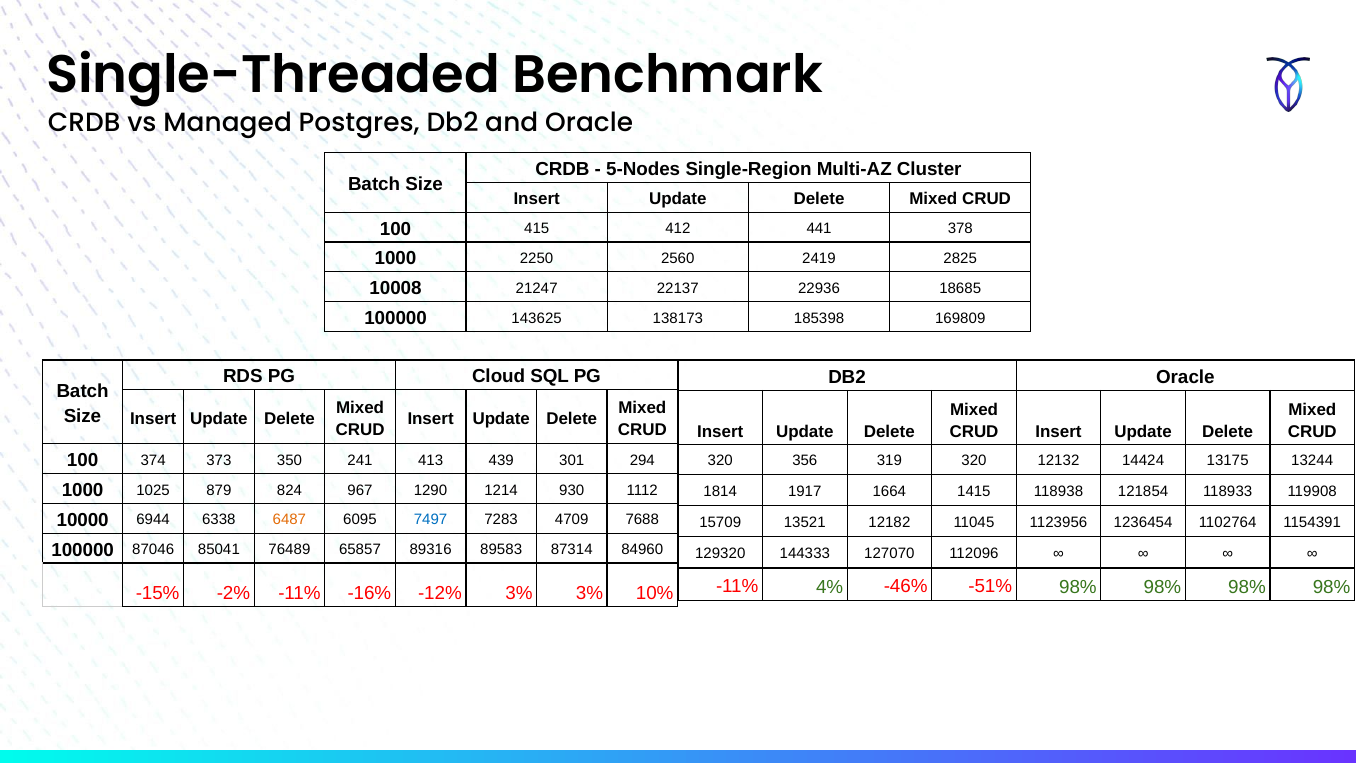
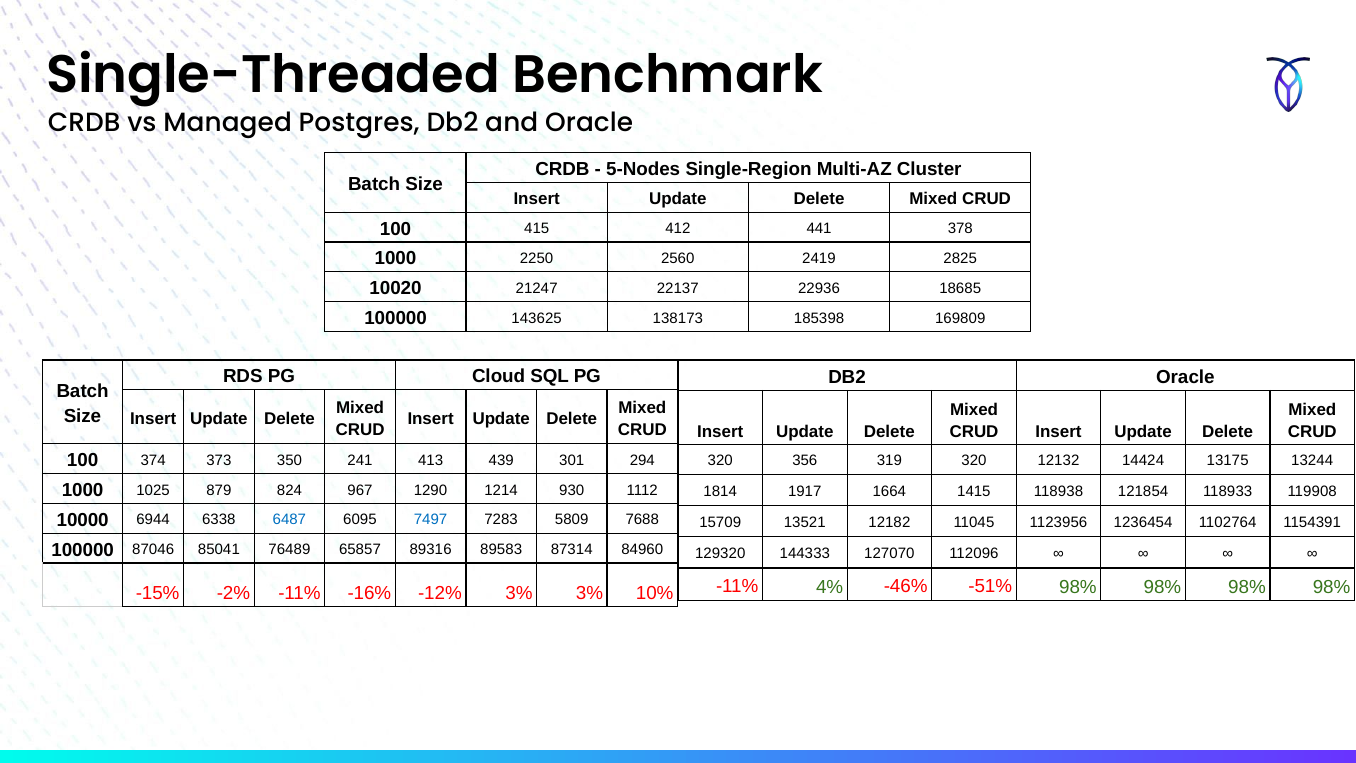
10008: 10008 -> 10020 (396, 288)
6487 colour: orange -> blue (289, 520)
4709: 4709 -> 5809 (572, 520)
